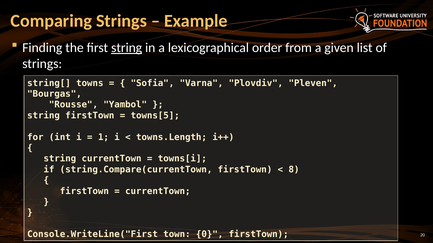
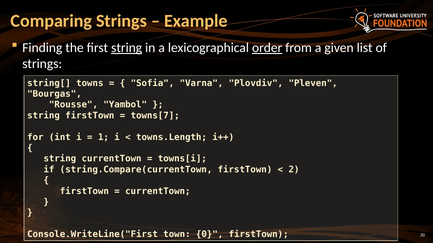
order underline: none -> present (267, 48)
towns[5: towns[5 -> towns[7 (155, 116)
8: 8 -> 2 (294, 170)
